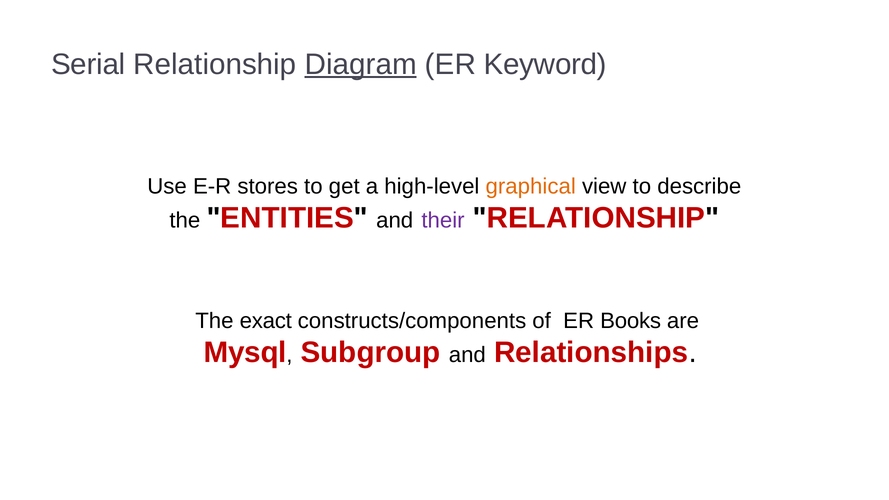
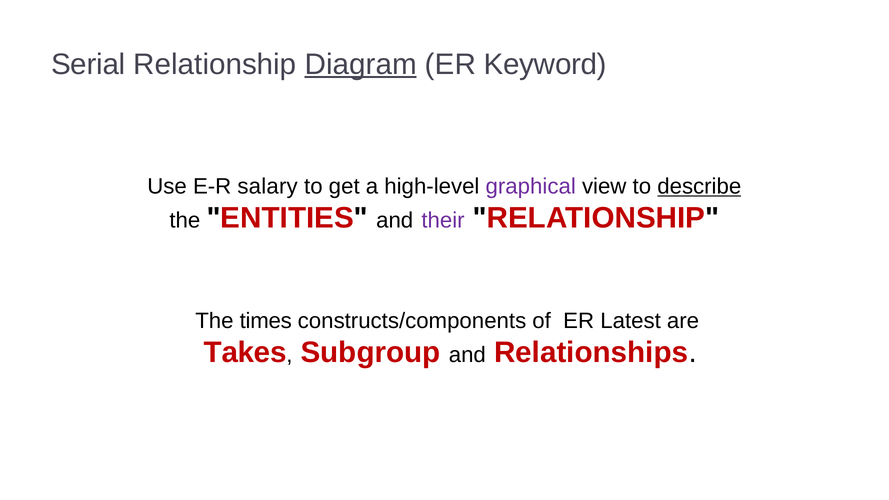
stores: stores -> salary (268, 187)
graphical colour: orange -> purple (531, 187)
describe underline: none -> present (699, 187)
exact: exact -> times (266, 321)
Books: Books -> Latest (631, 321)
Mysql: Mysql -> Takes (245, 353)
